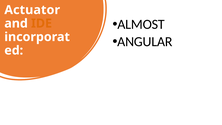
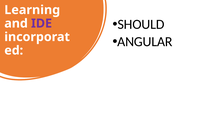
Actuator: Actuator -> Learning (32, 10)
ALMOST: ALMOST -> SHOULD (141, 24)
IDE colour: orange -> purple (42, 23)
